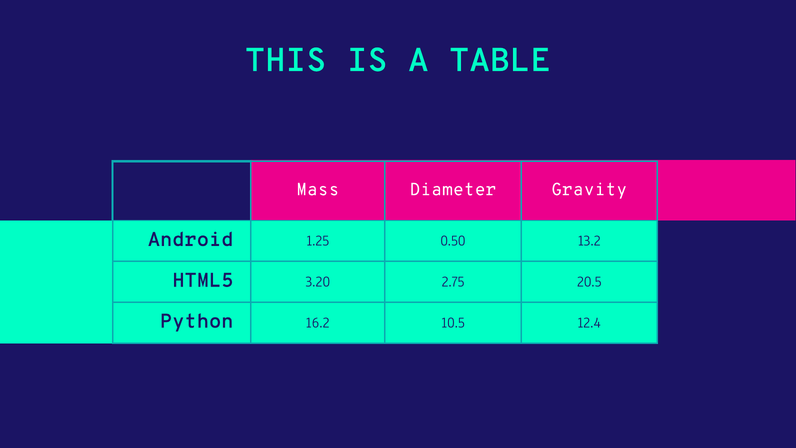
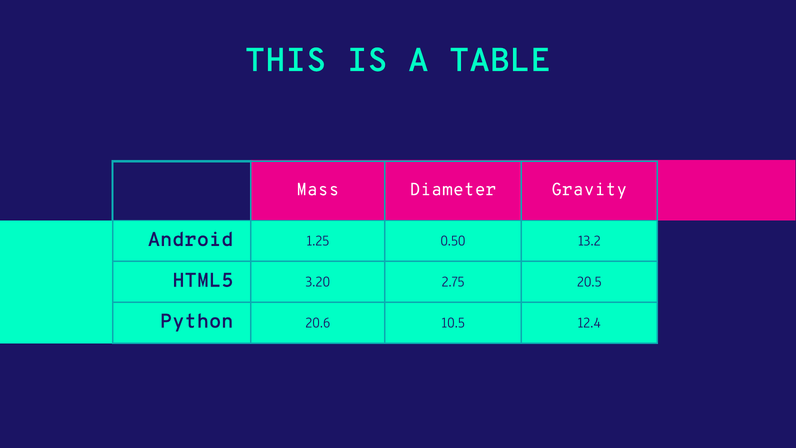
16.2: 16.2 -> 20.6 (318, 322)
